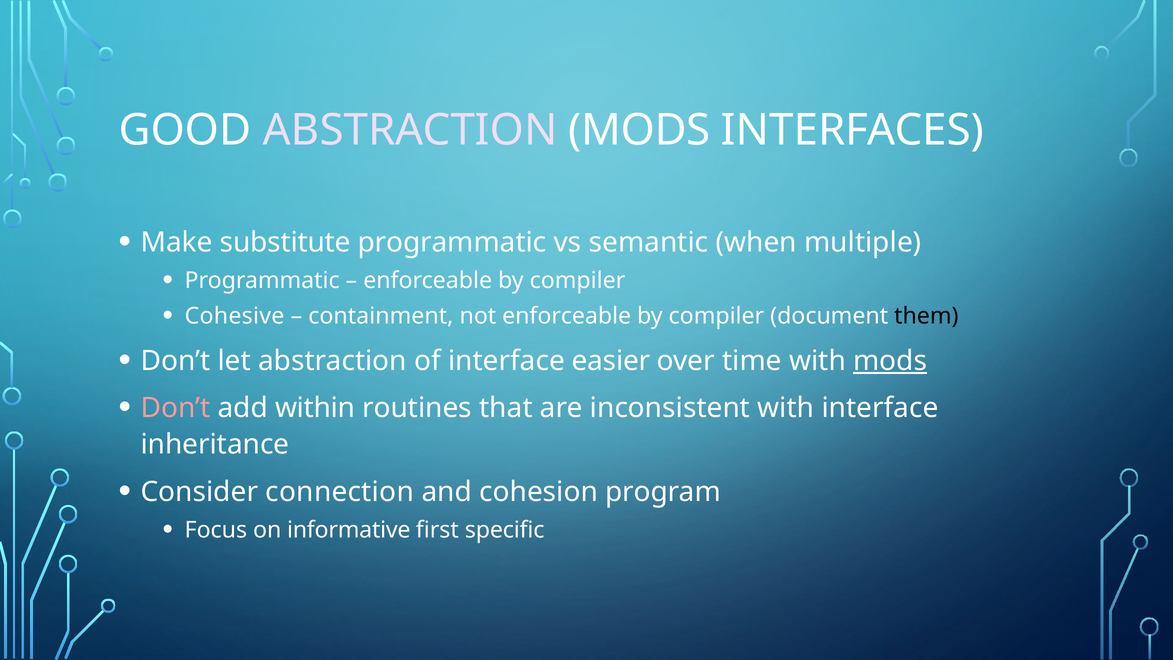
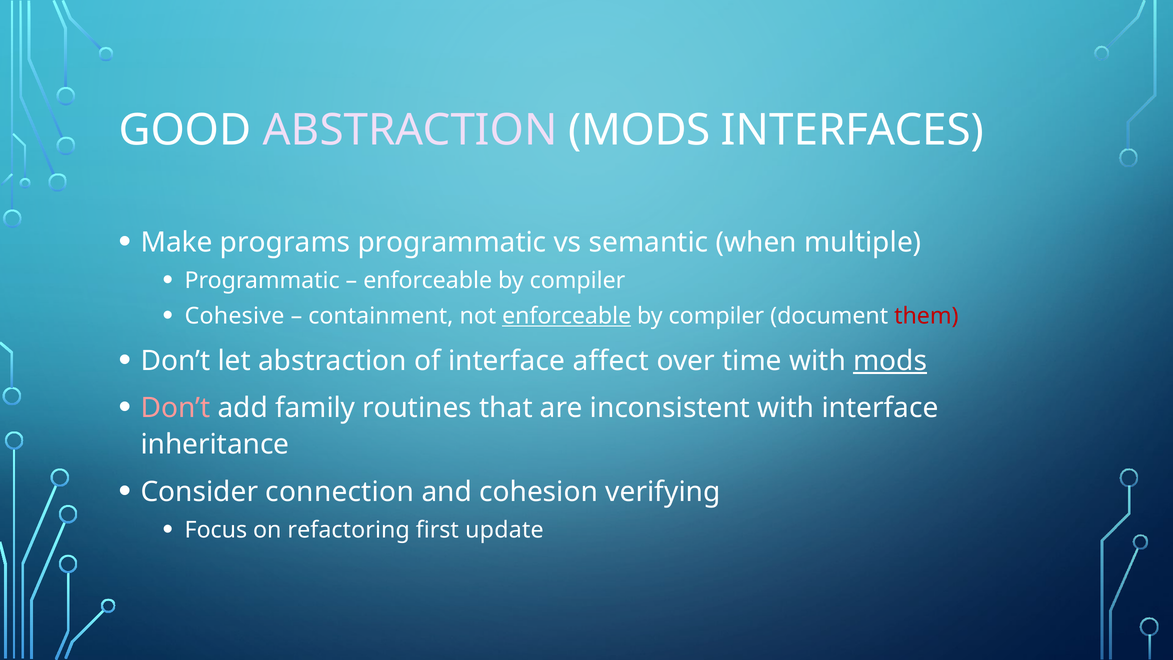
substitute: substitute -> programs (285, 242)
enforceable underline: none -> present (567, 316)
them colour: black -> red (926, 316)
easier: easier -> affect (611, 361)
within: within -> family (315, 408)
program: program -> verifying (663, 492)
informative: informative -> refactoring (349, 530)
specific: specific -> update (504, 530)
